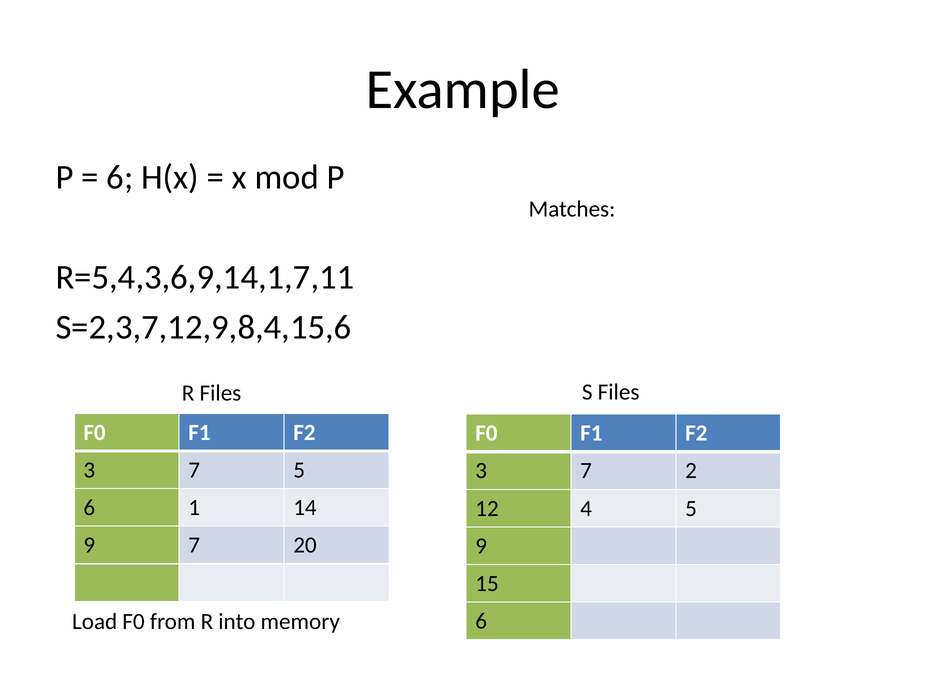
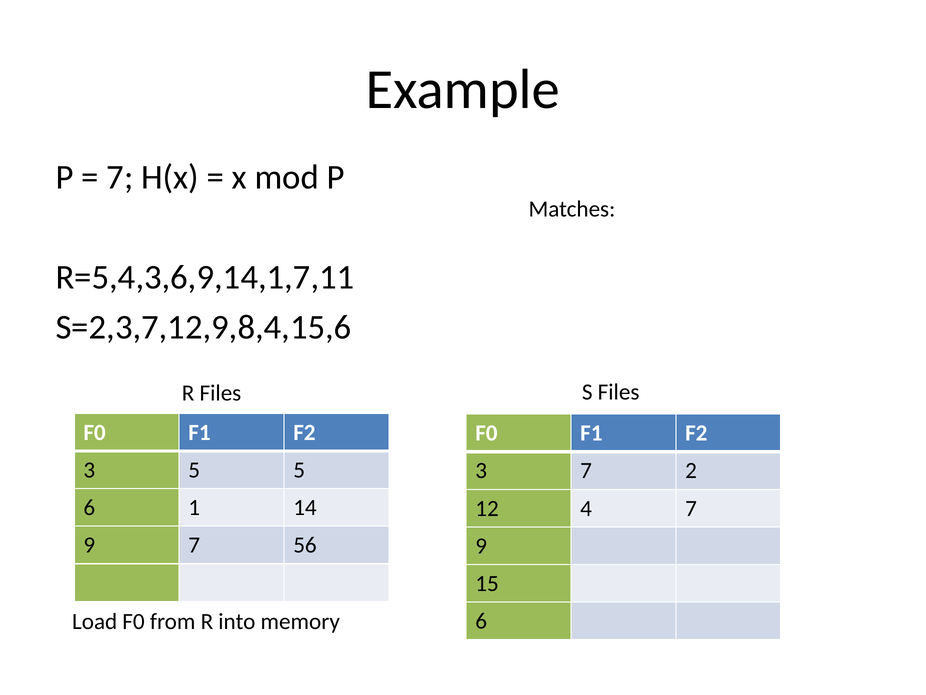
6: 6 -> 7 (120, 177)
7: 7 -> 5 (194, 470)
4 5: 5 -> 7 (691, 508)
20: 20 -> 56 (305, 545)
